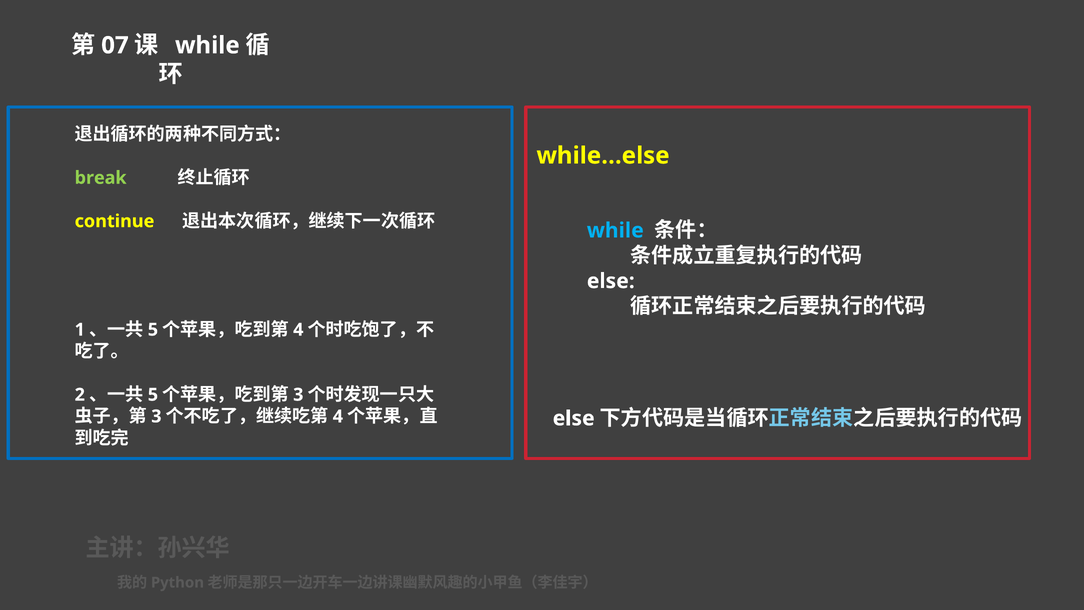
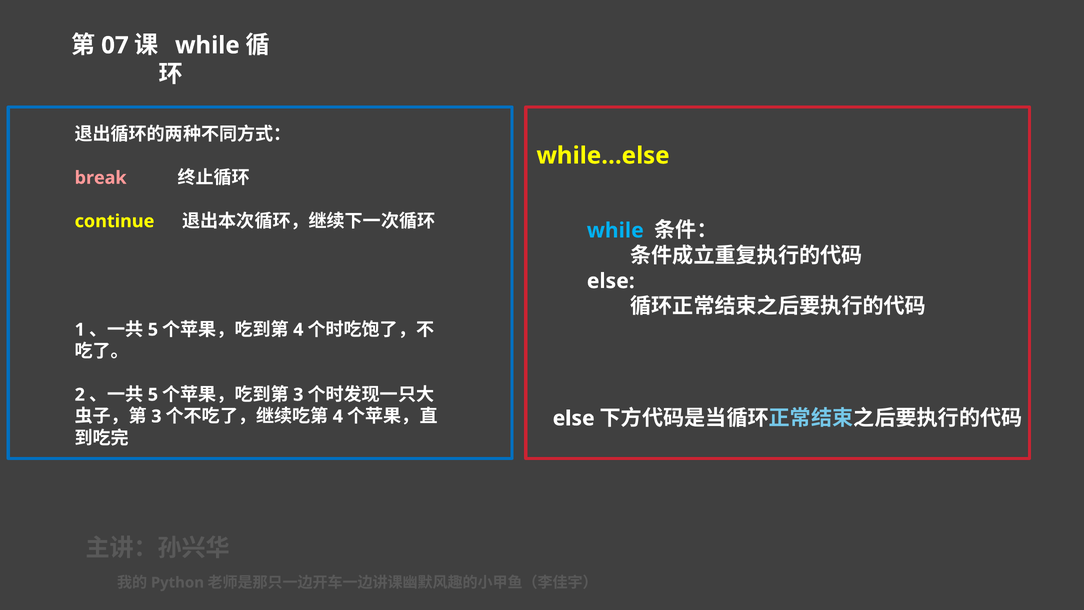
break colour: light green -> pink (101, 178)
